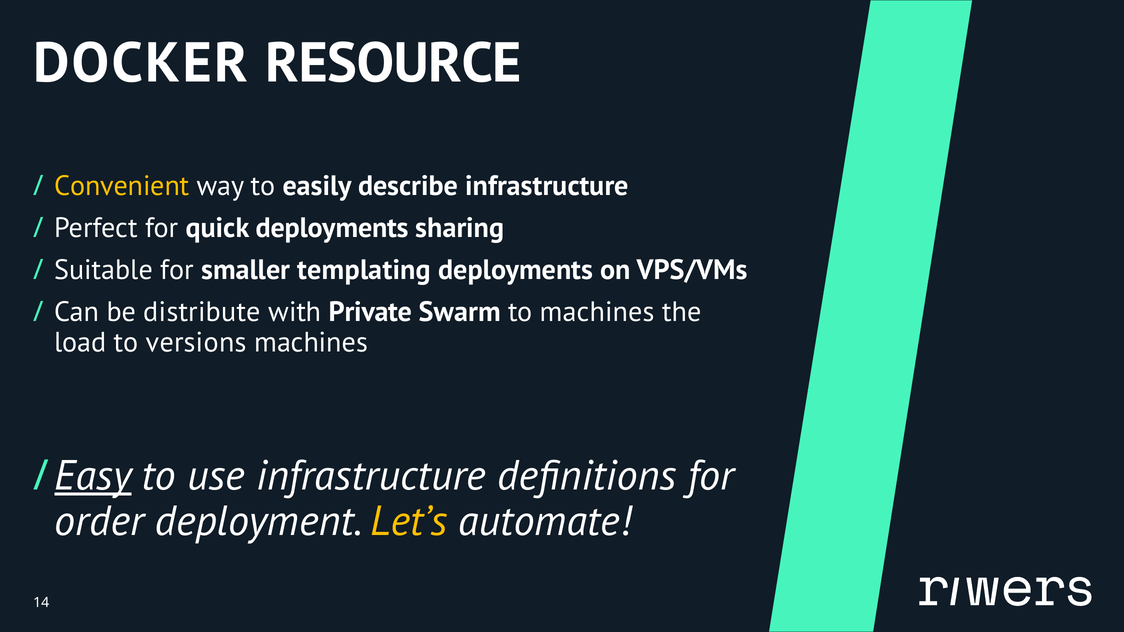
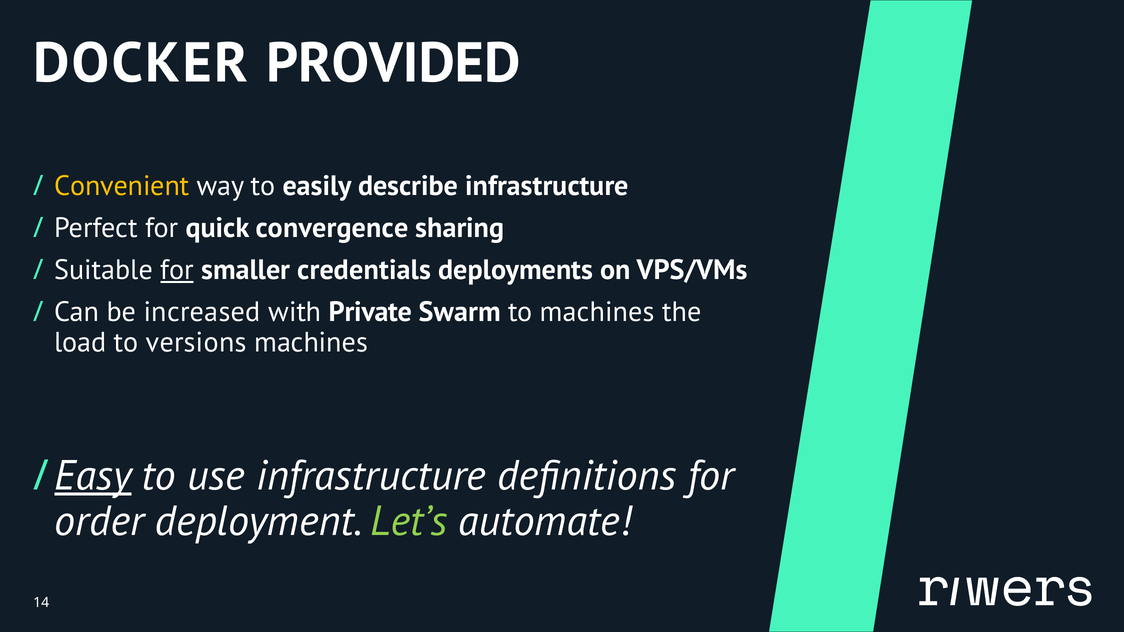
RESOURCE: RESOURCE -> PROVIDED (393, 63)
quick deployments: deployments -> convergence (332, 228)
for underline: none -> present (177, 270)
templating: templating -> credentials (364, 270)
distribute: distribute -> increased (202, 312)
Let’s colour: yellow -> light green (409, 522)
